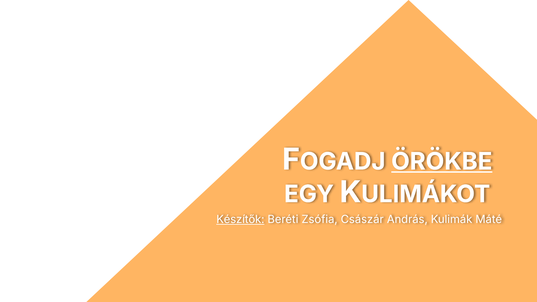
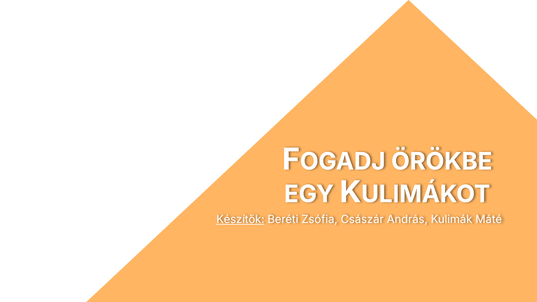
ÖRÖKBE underline: present -> none (442, 162)
